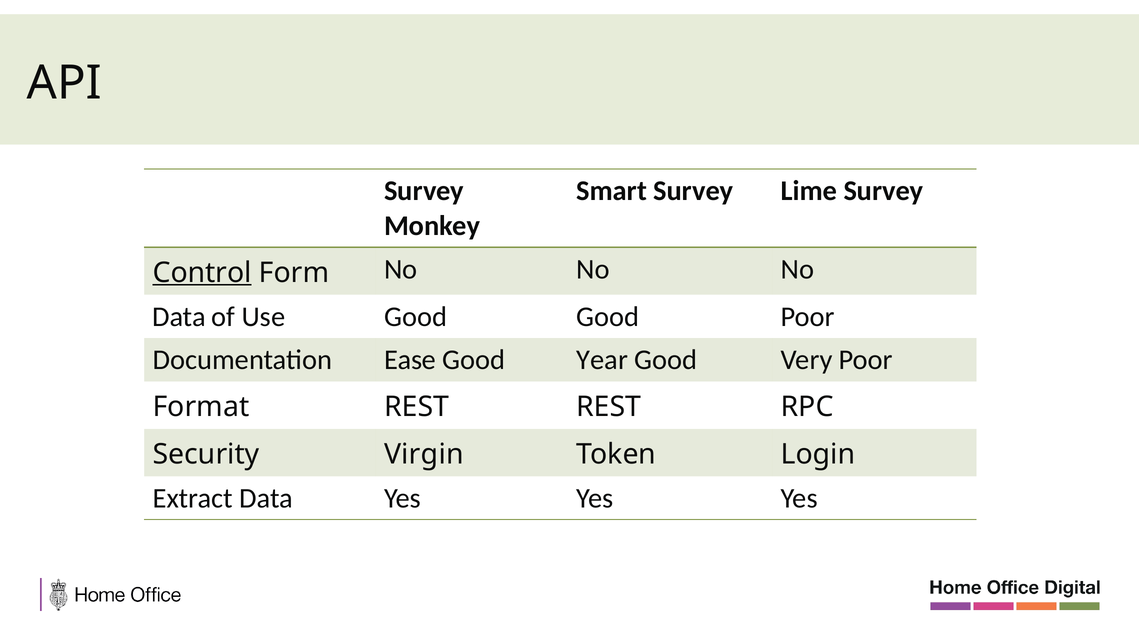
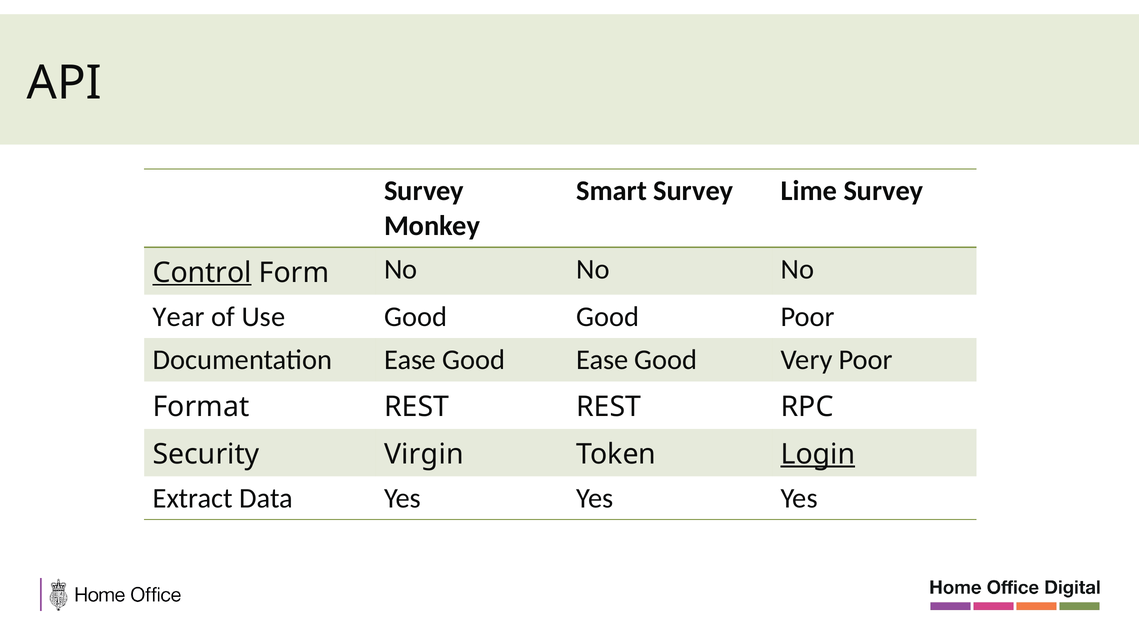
Data: Data -> Year (179, 316)
Good Year: Year -> Ease (602, 360)
Login underline: none -> present (818, 454)
